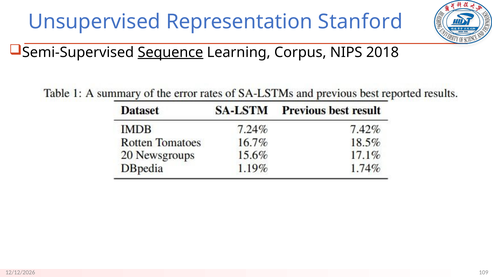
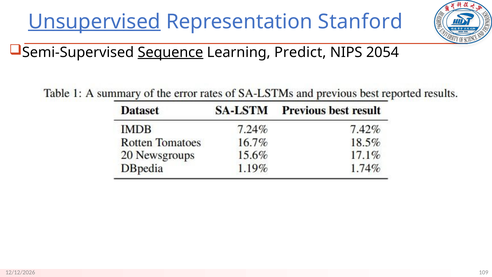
Unsupervised underline: none -> present (94, 22)
Corpus: Corpus -> Predict (300, 52)
2018: 2018 -> 2054 (383, 52)
